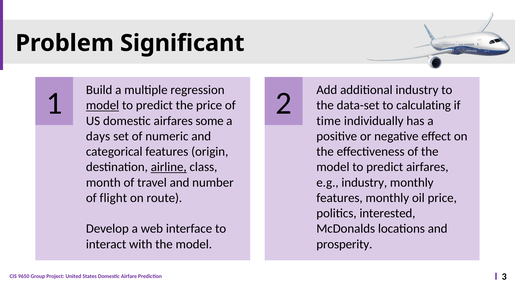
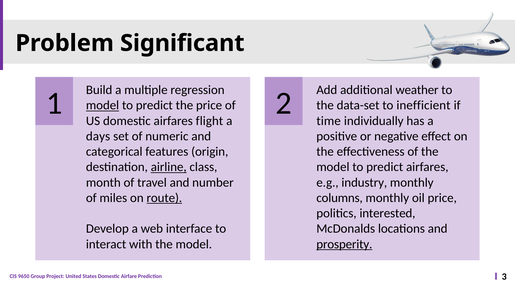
additional industry: industry -> weather (417, 90)
calculating: calculating -> inefficient (423, 106)
some: some -> flight (209, 121)
flight: flight -> miles (113, 198)
route underline: none -> present (164, 198)
features: features -> columns (340, 198)
prosperity underline: none -> present (344, 245)
